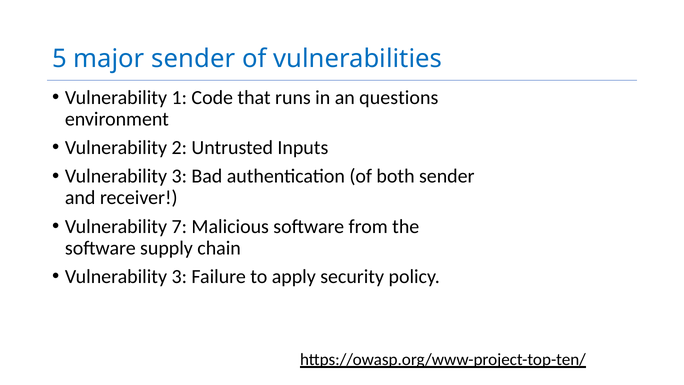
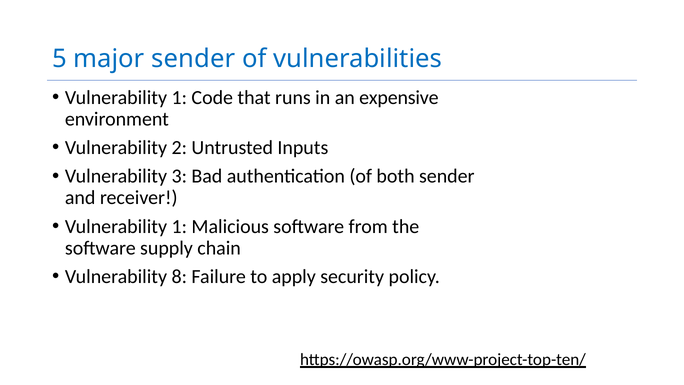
questions: questions -> expensive (399, 97)
7: 7 -> 1 (179, 226)
3: 3 -> 8 (179, 276)
